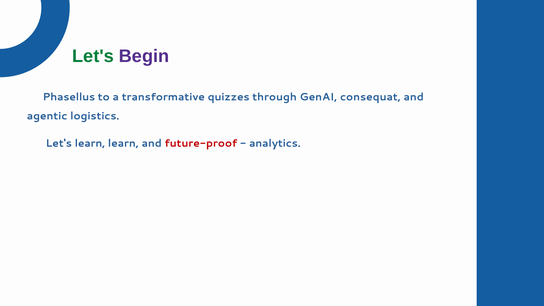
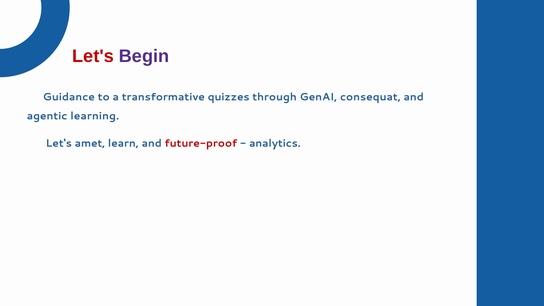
Let's colour: green -> red (93, 56)
Phasellus: Phasellus -> Guidance (69, 97)
logistics: logistics -> learning (95, 116)
Let's learn: learn -> amet (90, 143)
